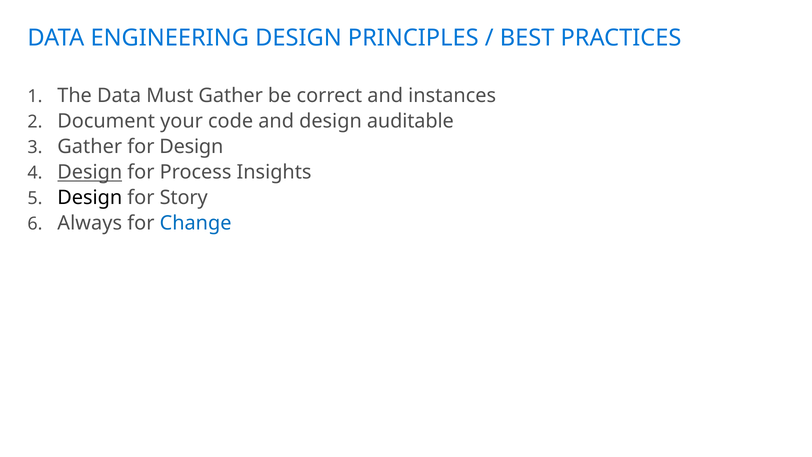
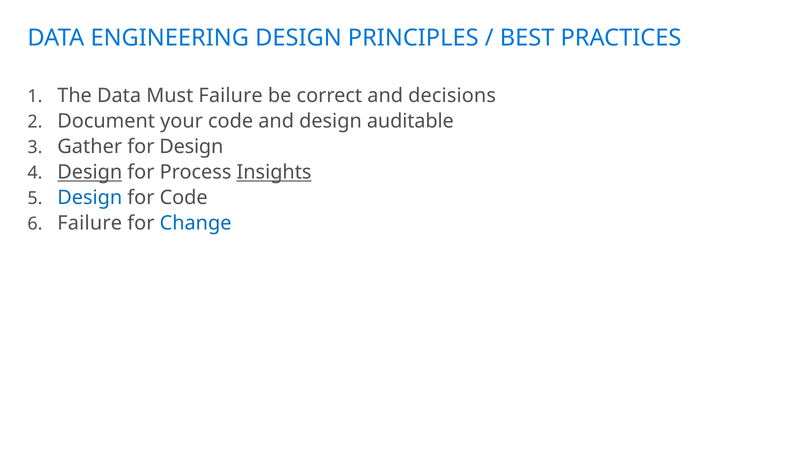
Must Gather: Gather -> Failure (231, 96)
instances: instances -> decisions (452, 96)
Insights underline: none -> present (274, 172)
Design colour: black -> blue (90, 198)
for Story: Story -> Code (184, 198)
Always: Always -> Failure (90, 223)
